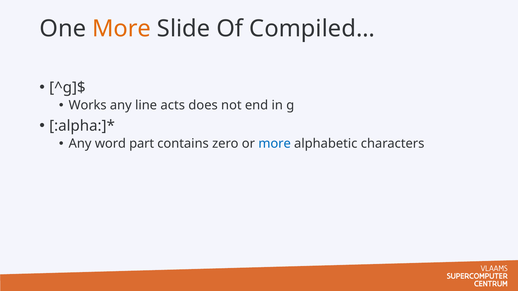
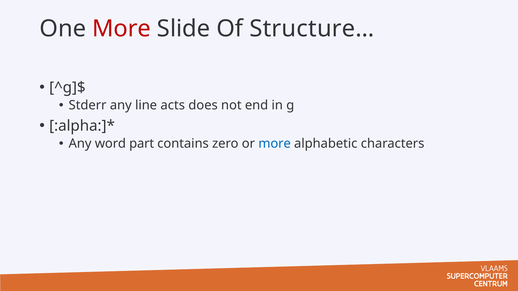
More colour: orange -> red (122, 29)
Compiled…: Compiled… -> Structure… (312, 29)
Works: Works -> Stderr (88, 105)
